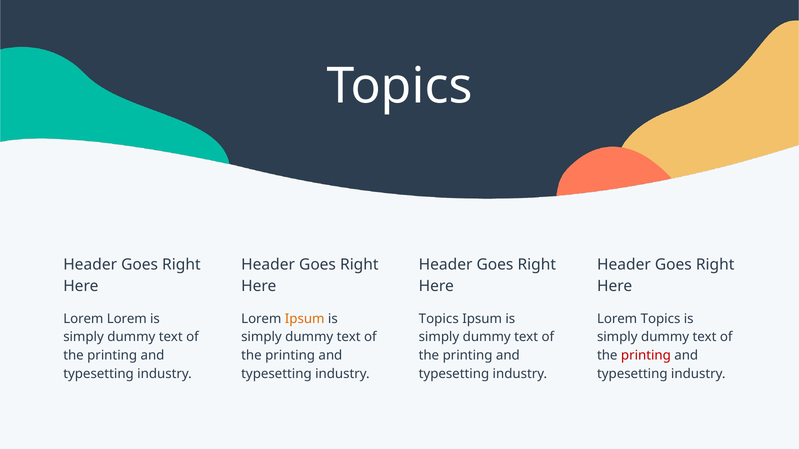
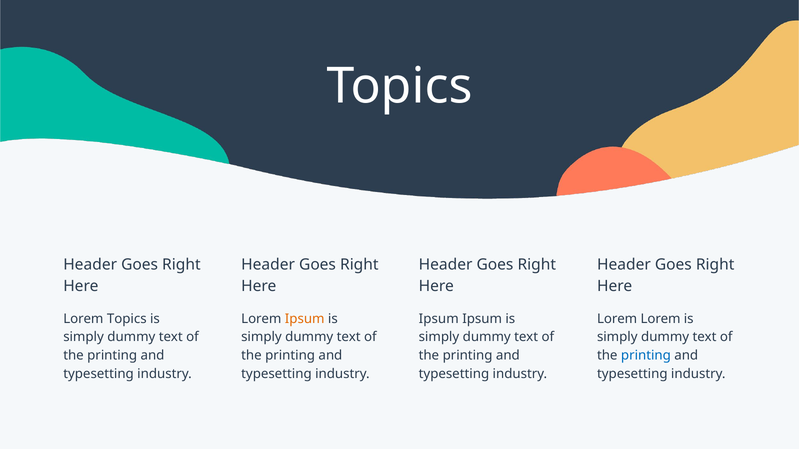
Lorem Lorem: Lorem -> Topics (127, 319)
Topics: Topics -> Ipsum (439, 319)
Lorem Topics: Topics -> Lorem (661, 319)
printing colour: red -> blue (646, 356)
